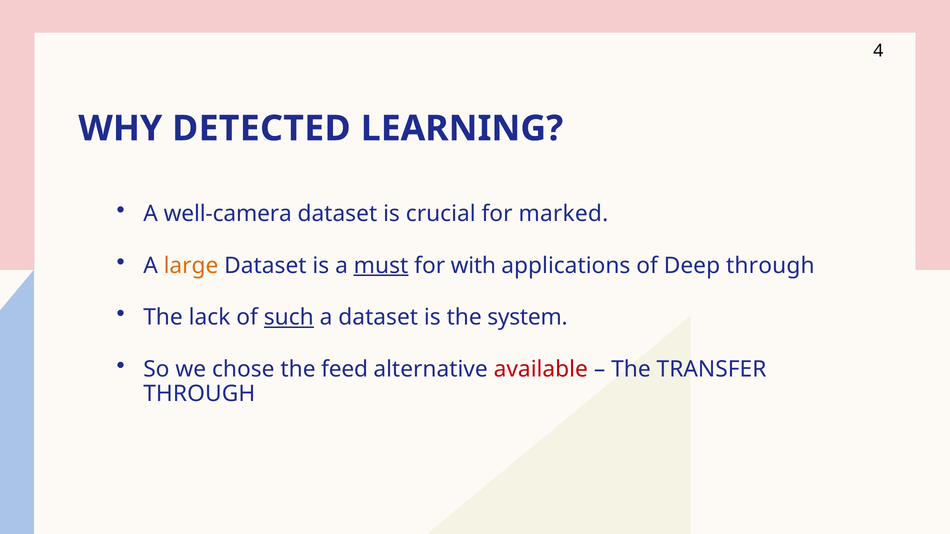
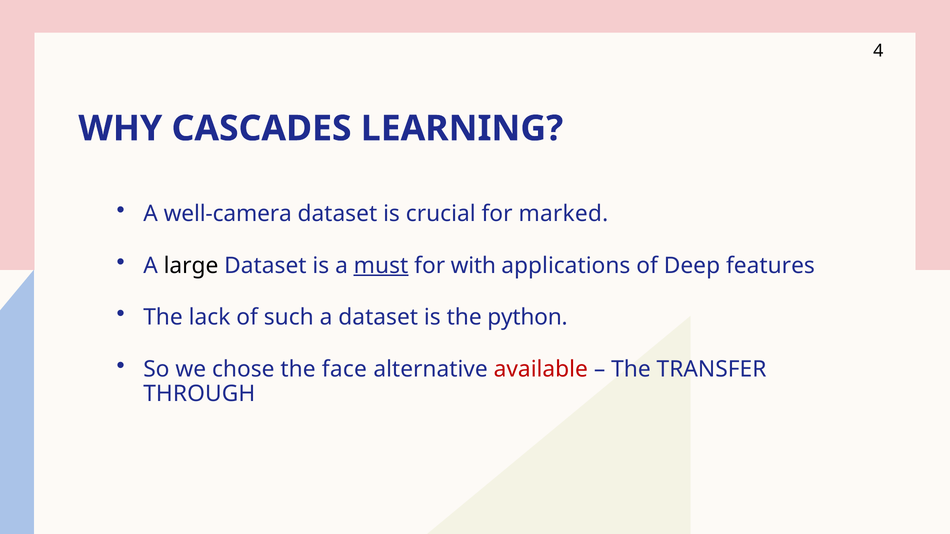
DETECTED: DETECTED -> CASCADES (262, 129)
large colour: orange -> black (191, 266)
Deep through: through -> features (770, 266)
such underline: present -> none (289, 318)
system: system -> python (527, 318)
feed: feed -> face (344, 369)
